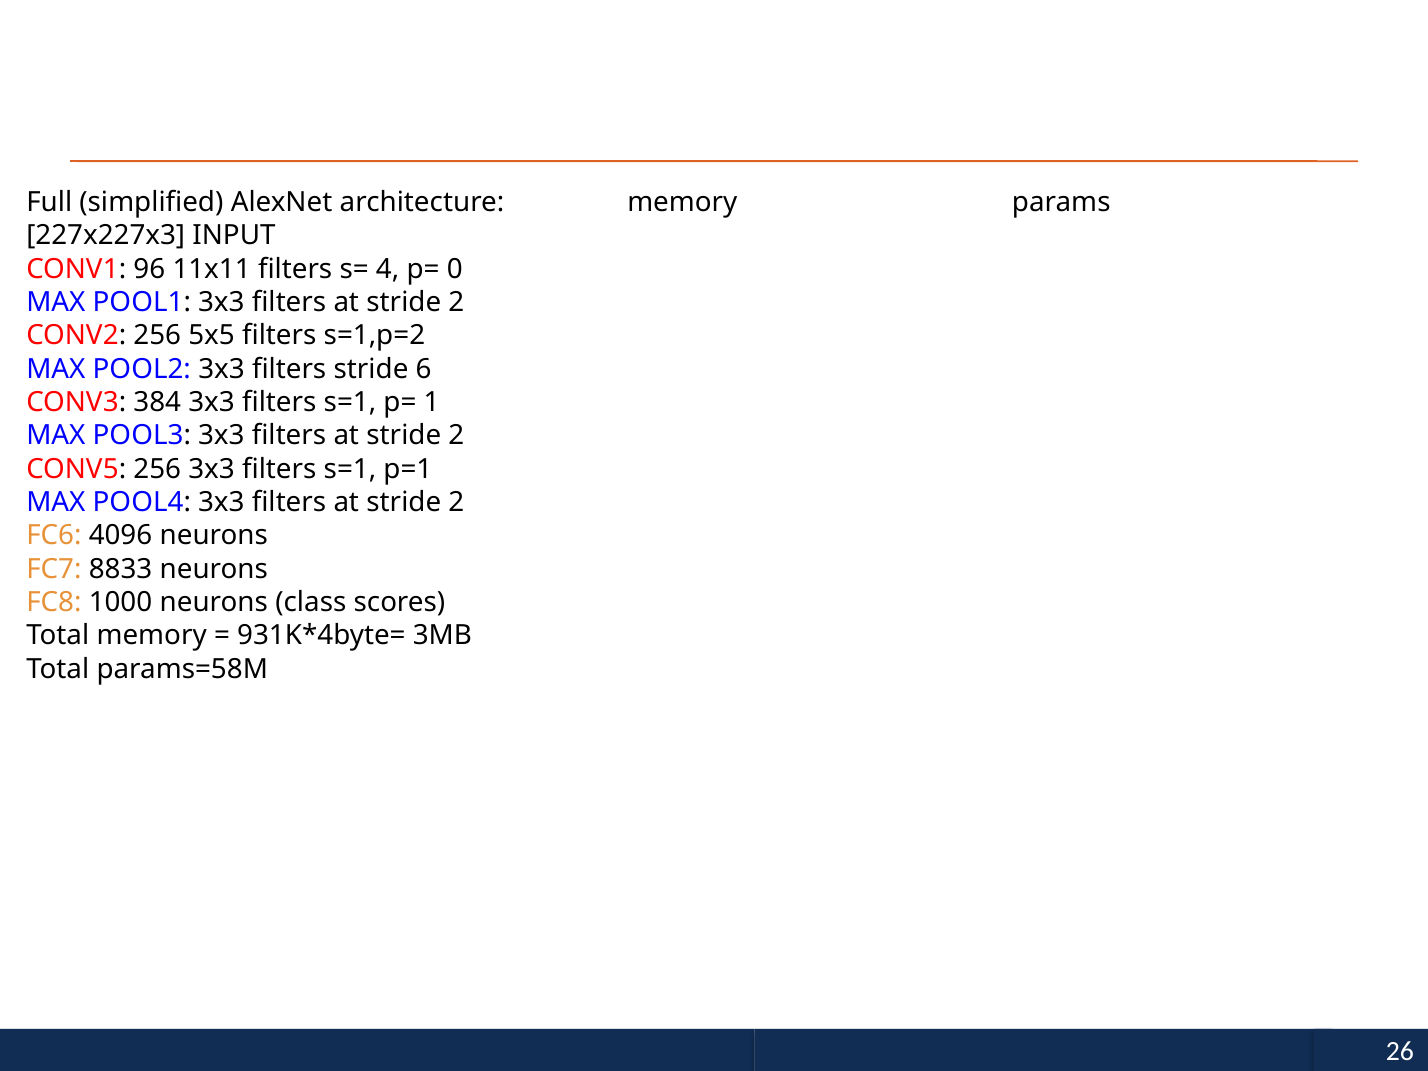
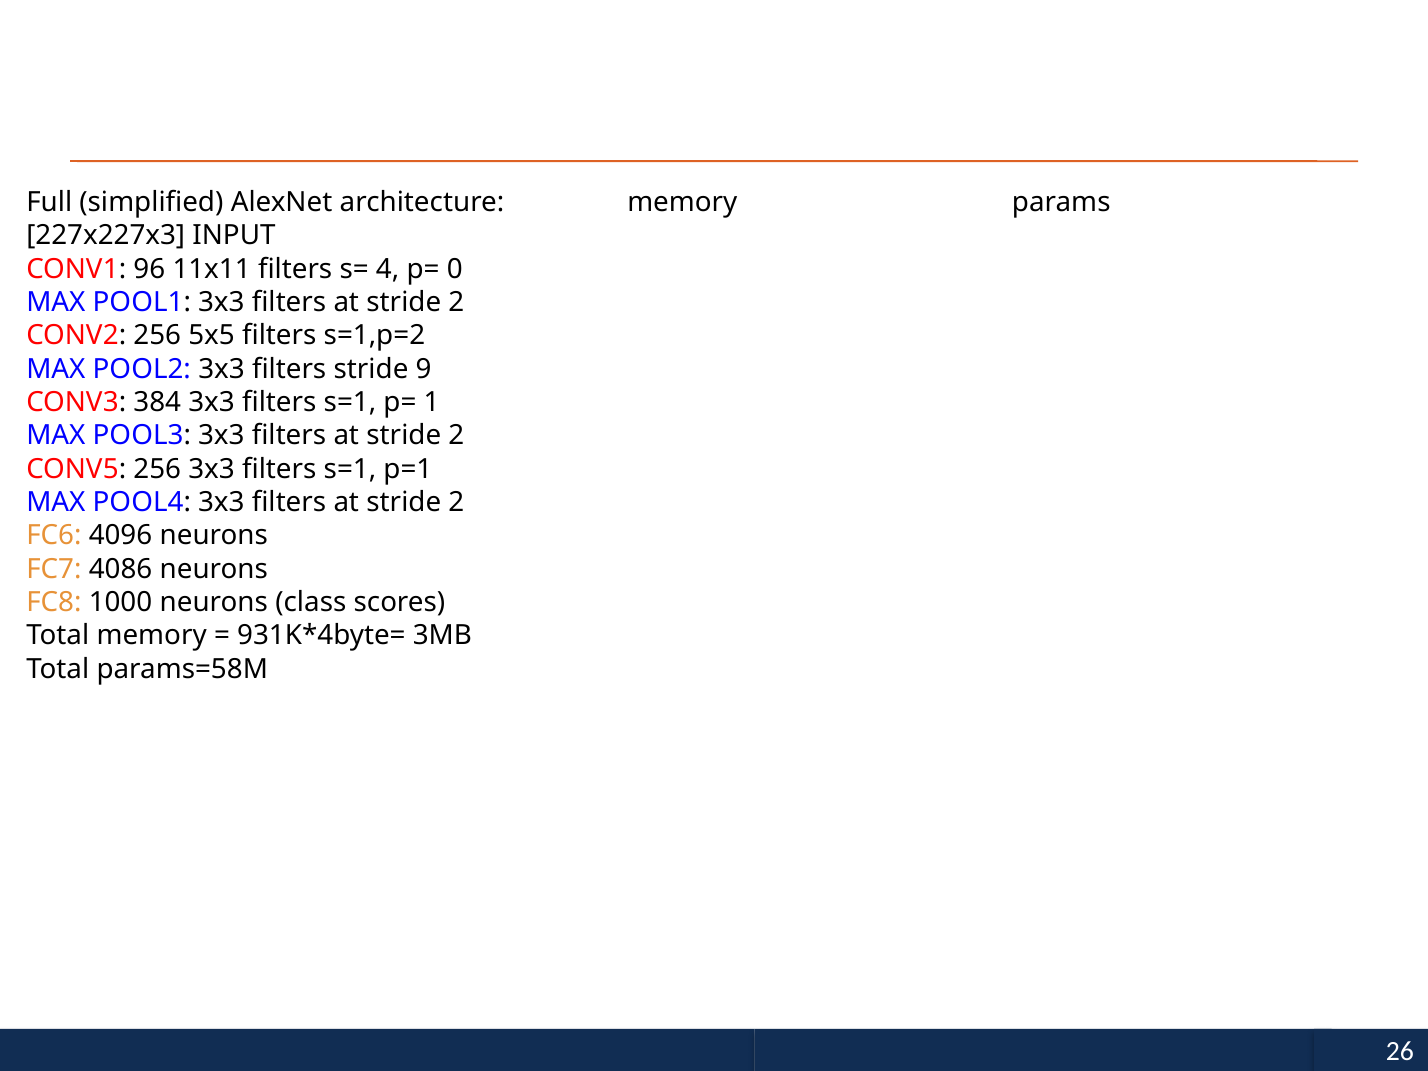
6: 6 -> 9 (424, 369)
8833: 8833 -> 4086 (121, 569)
